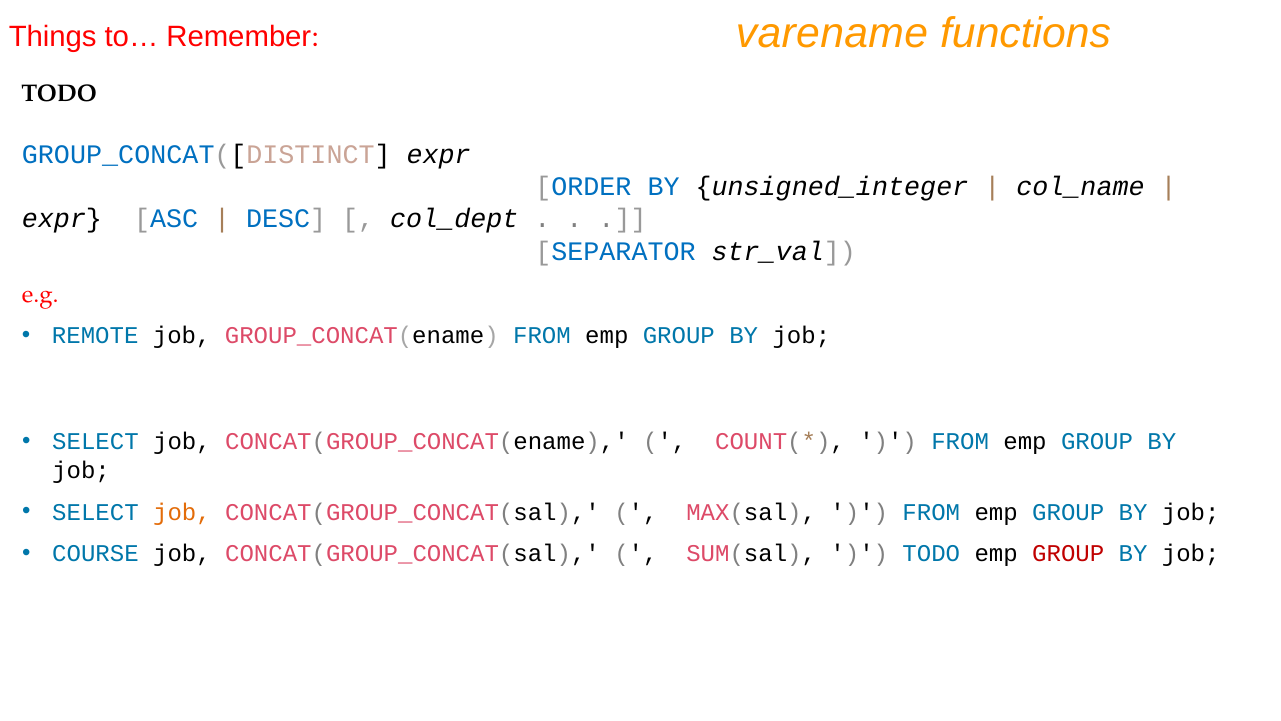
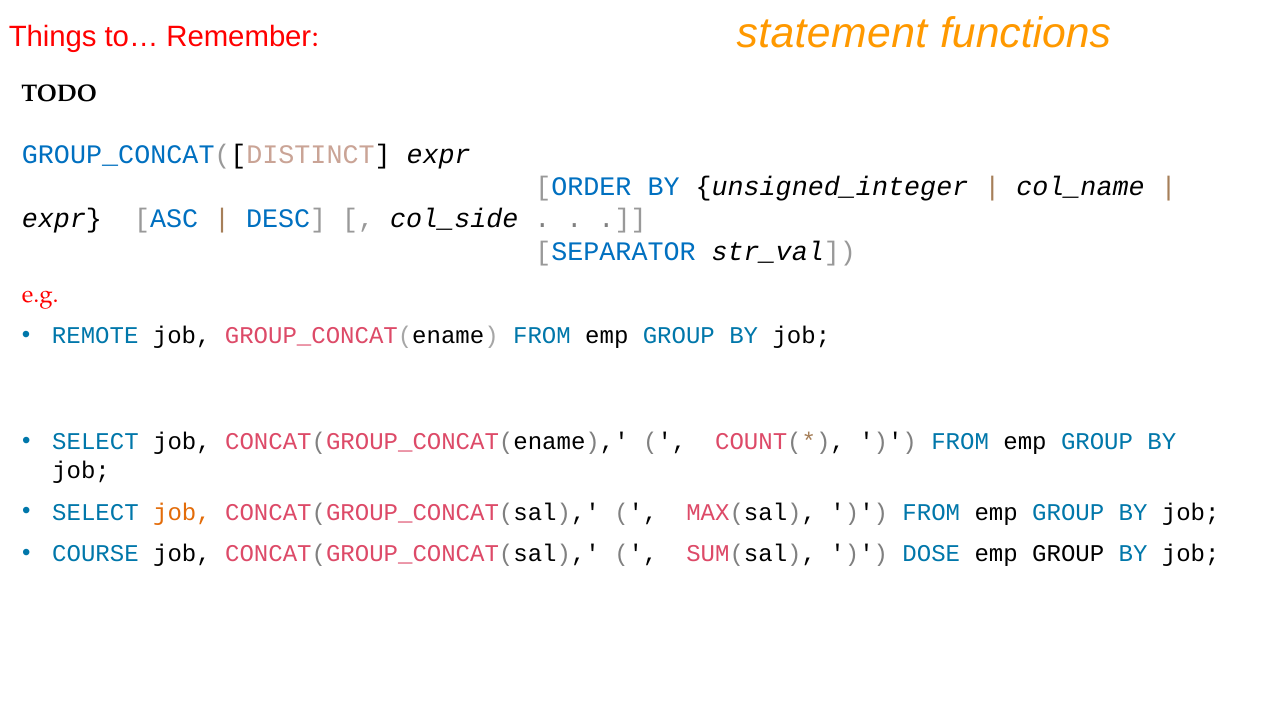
varename: varename -> statement (832, 33)
col_dept: col_dept -> col_side (454, 219)
TODO: TODO -> DOSE (931, 554)
GROUP colour: red -> black (1068, 554)
